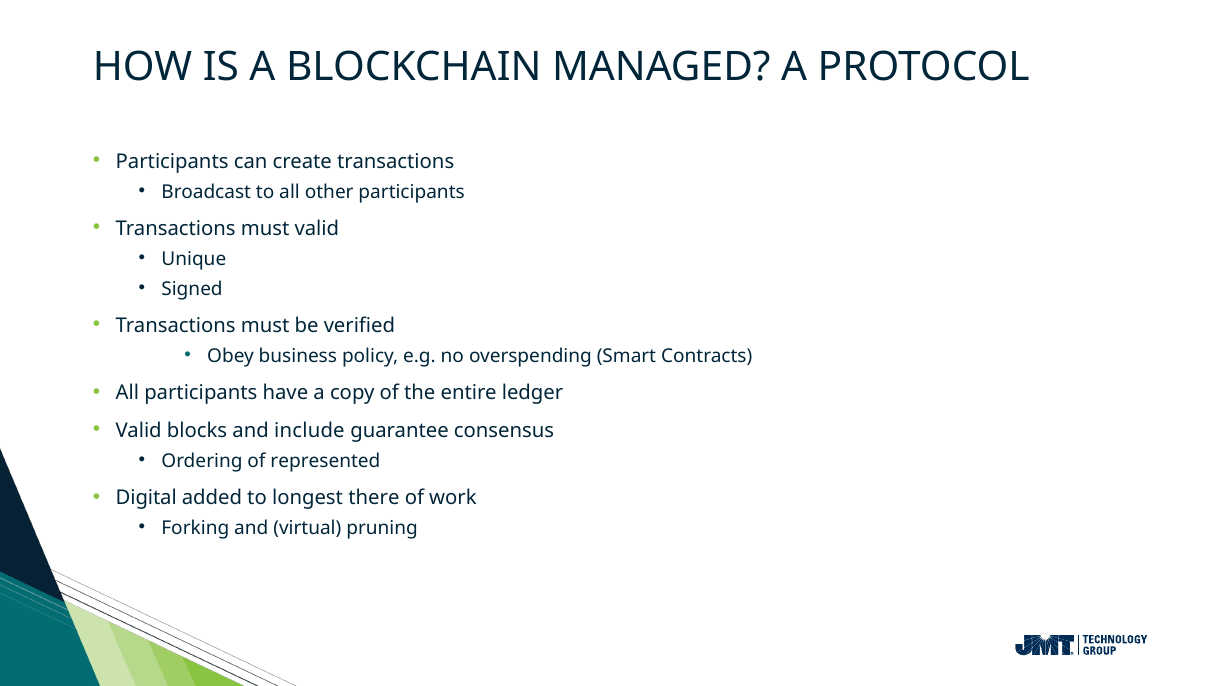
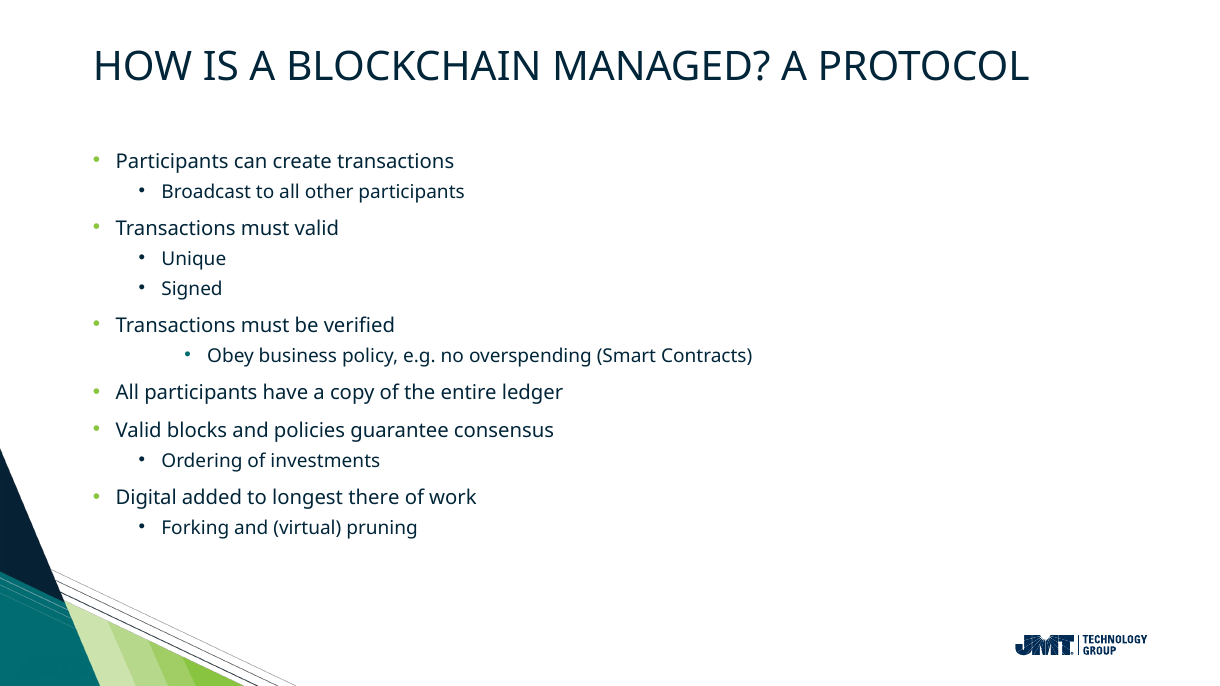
include: include -> policies (310, 431)
represented: represented -> investments (325, 461)
